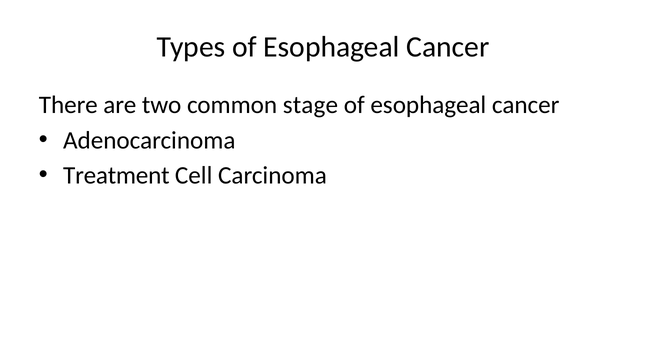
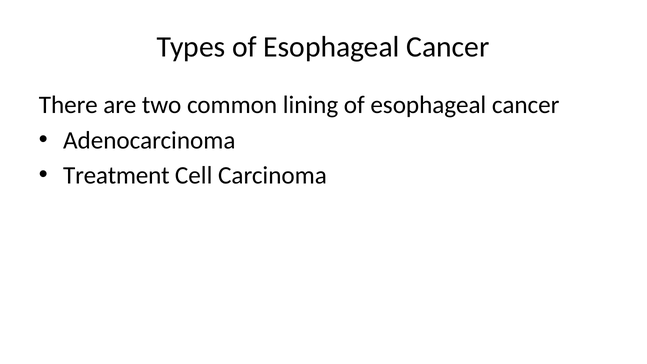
stage: stage -> lining (311, 105)
